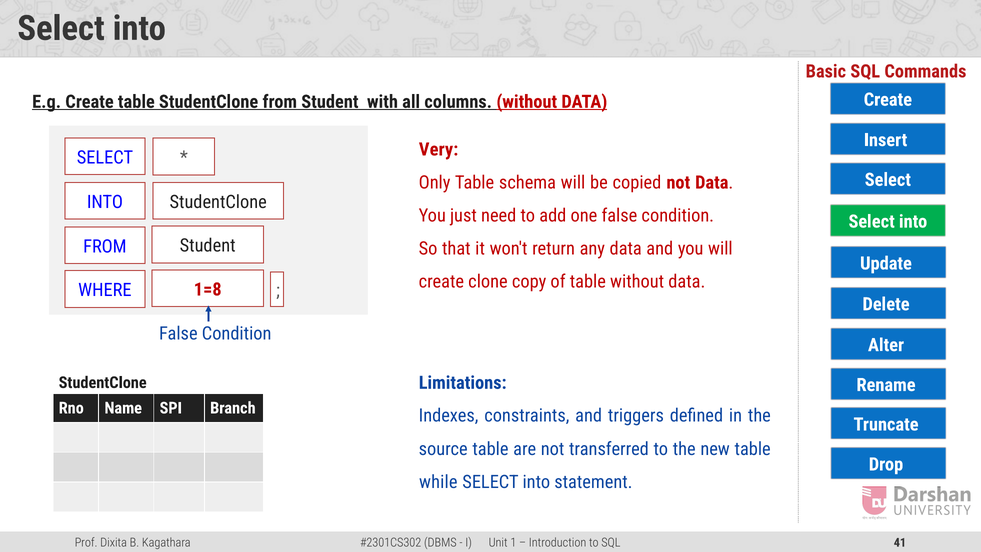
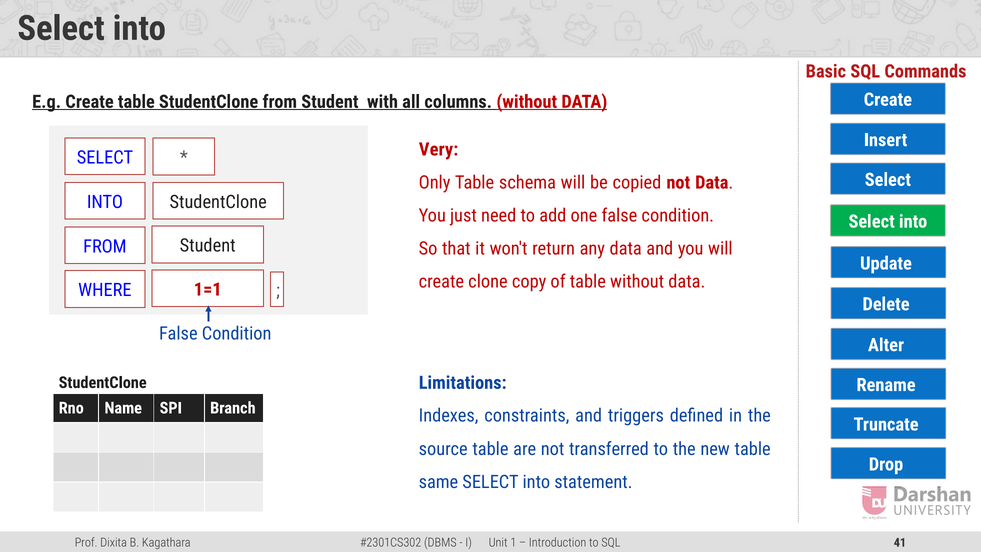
1=8: 1=8 -> 1=1 (208, 289)
while: while -> same (438, 482)
